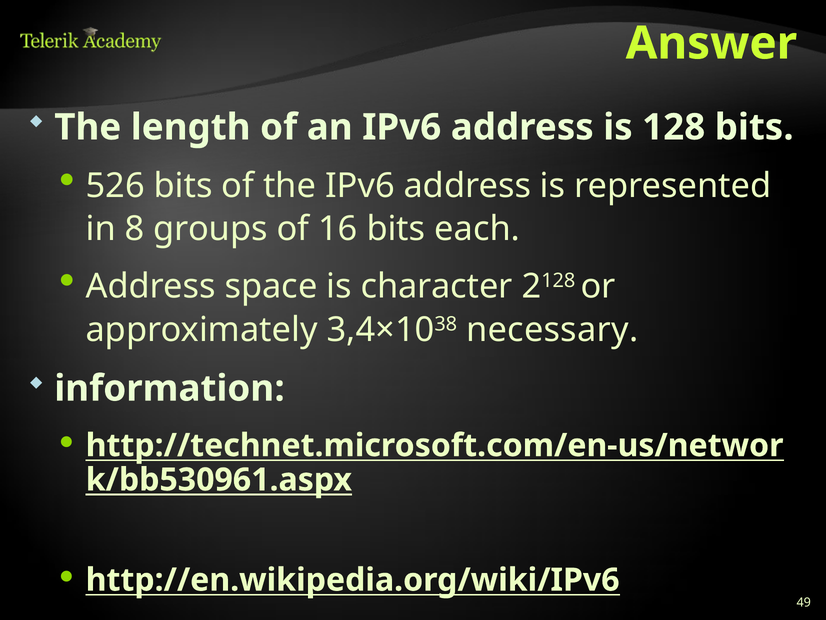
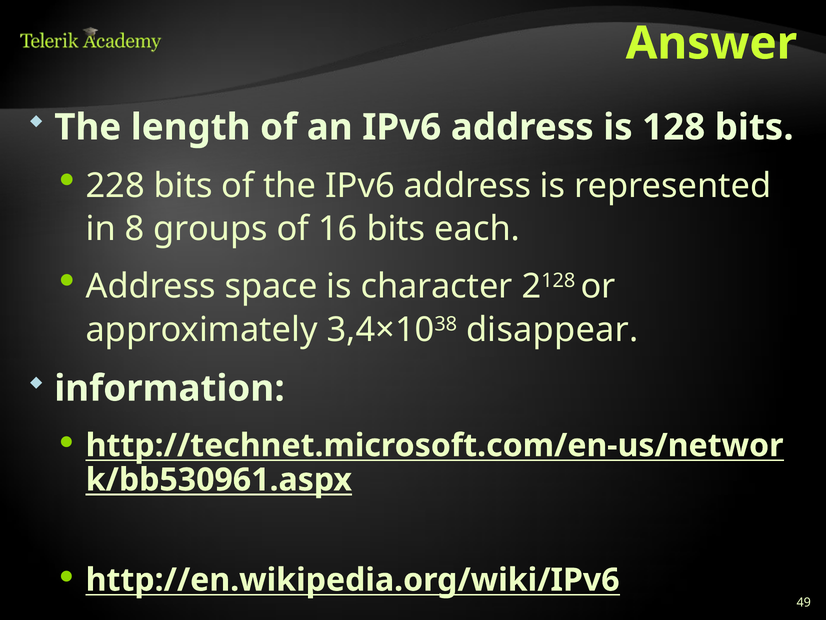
526: 526 -> 228 (115, 186)
necessary: necessary -> disappear (552, 329)
